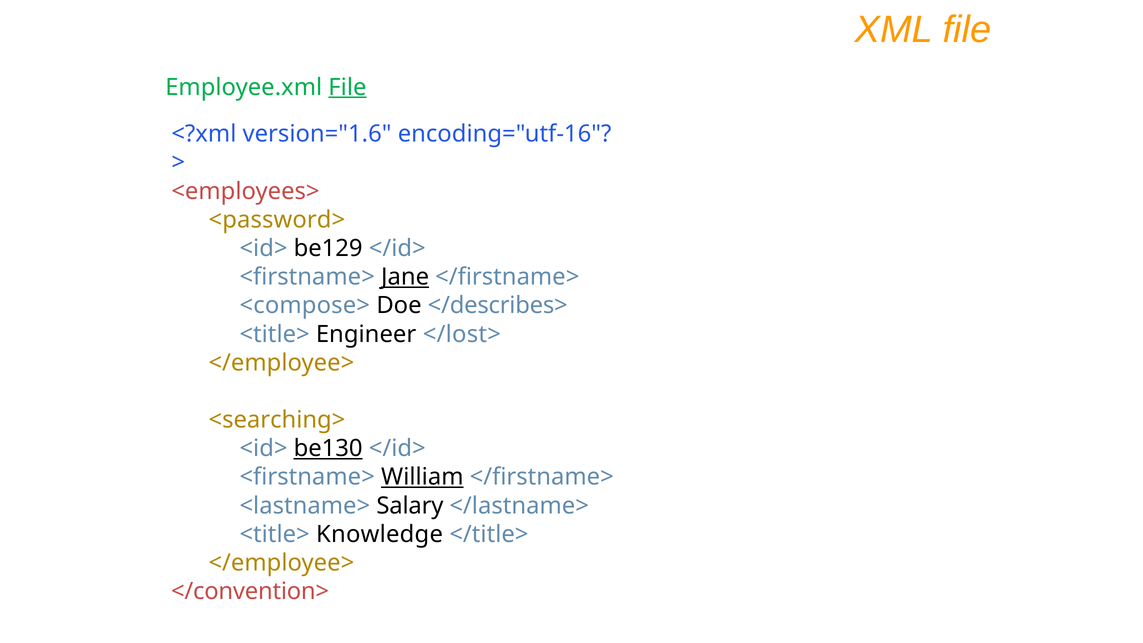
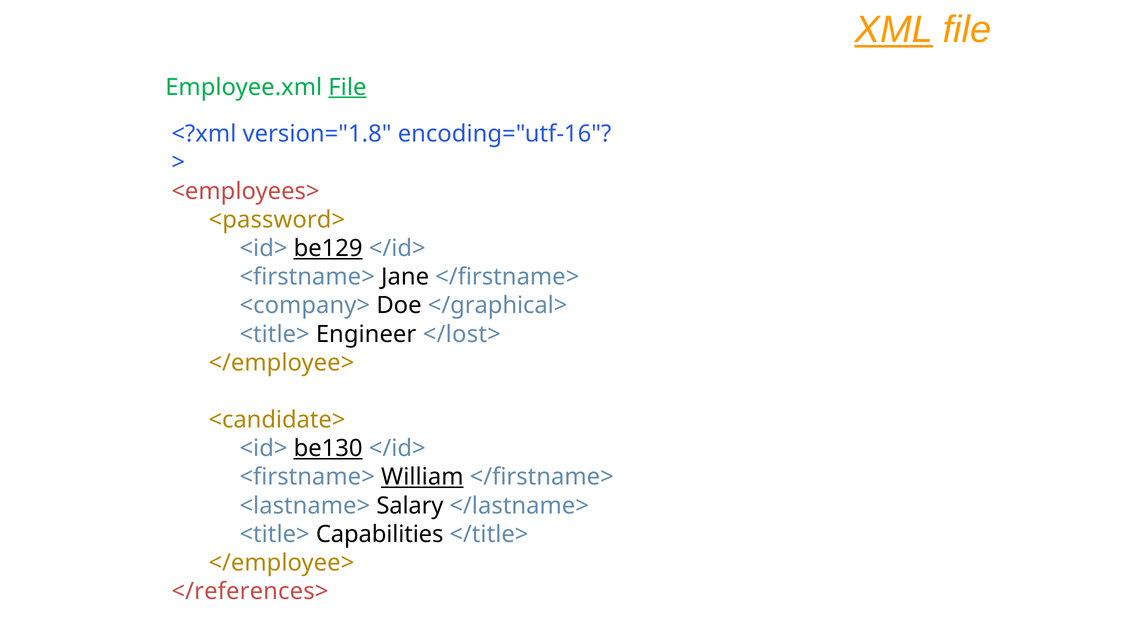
XML underline: none -> present (894, 30)
version="1.6: version="1.6 -> version="1.8 (317, 134)
be129 underline: none -> present (328, 248)
Jane underline: present -> none (405, 277)
<compose>: <compose> -> <company> (305, 306)
</describes>: </describes> -> </graphical> (498, 306)
<searching>: <searching> -> <candidate> (277, 420)
Knowledge: Knowledge -> Capabilities (380, 534)
</convention>: </convention> -> </references> (250, 591)
